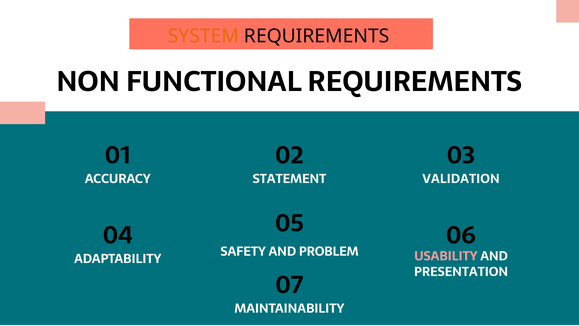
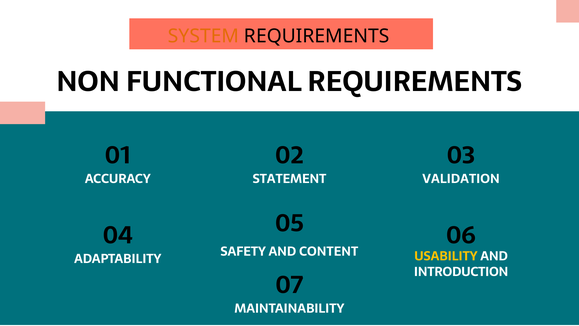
PROBLEM: PROBLEM -> CONTENT (329, 251)
USABILITY colour: pink -> yellow (446, 256)
PRESENTATION: PRESENTATION -> INTRODUCTION (461, 272)
